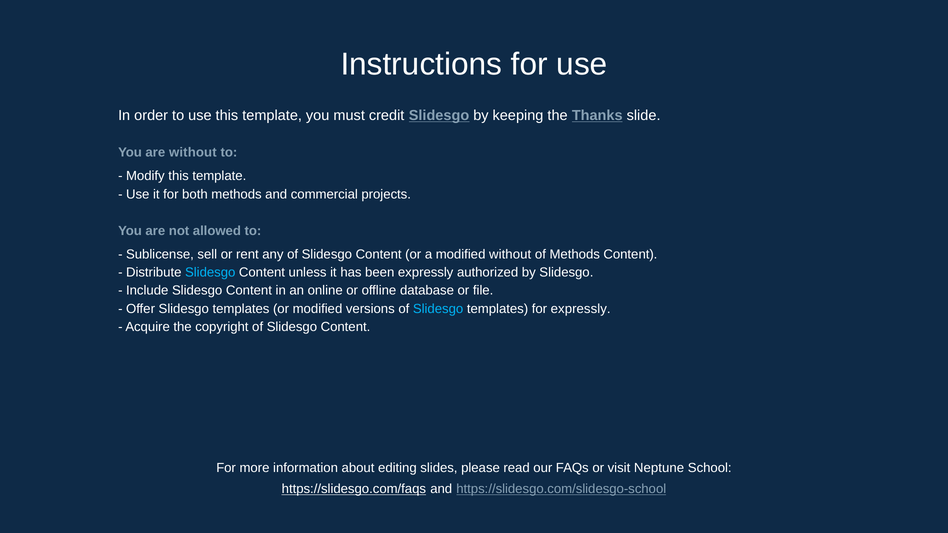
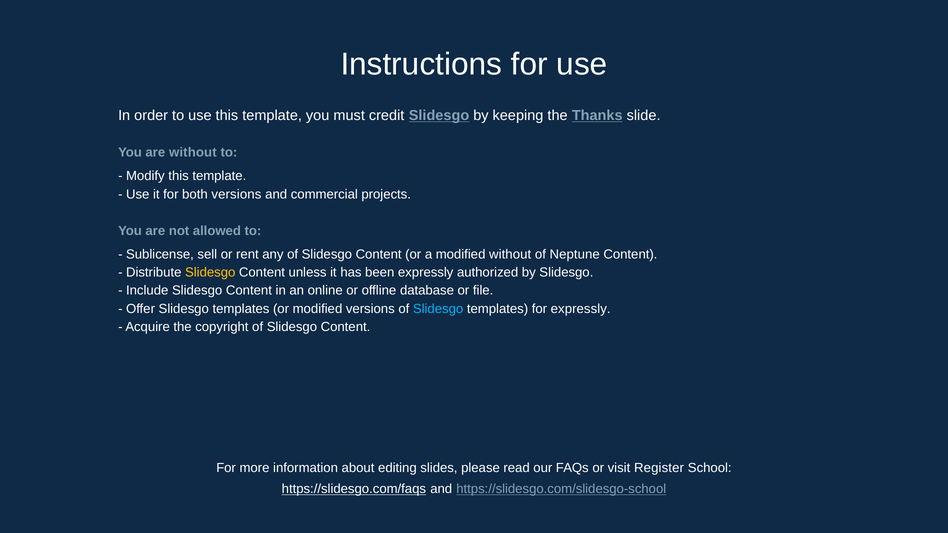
both methods: methods -> versions (236, 194)
of Methods: Methods -> Neptune (575, 254)
Slidesgo colour: light blue -> yellow (210, 273)
Neptune: Neptune -> Register (659, 468)
